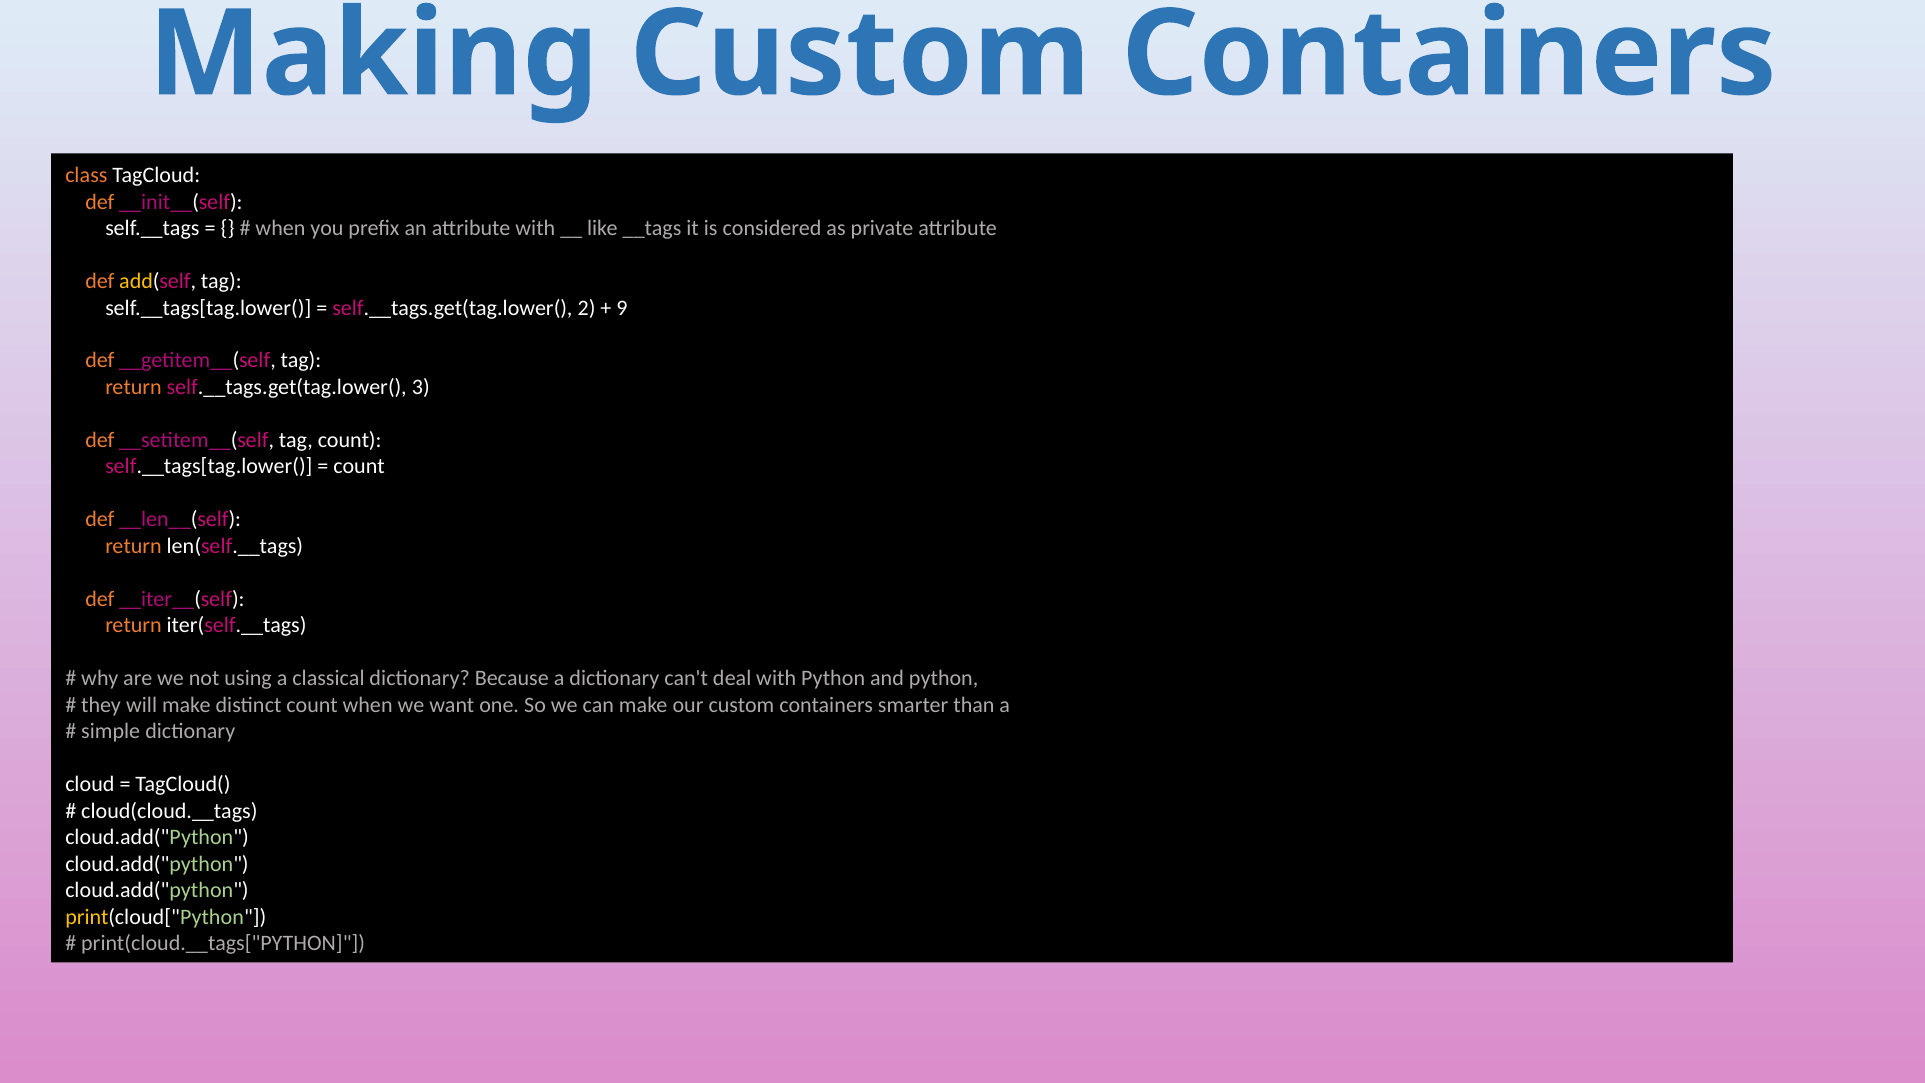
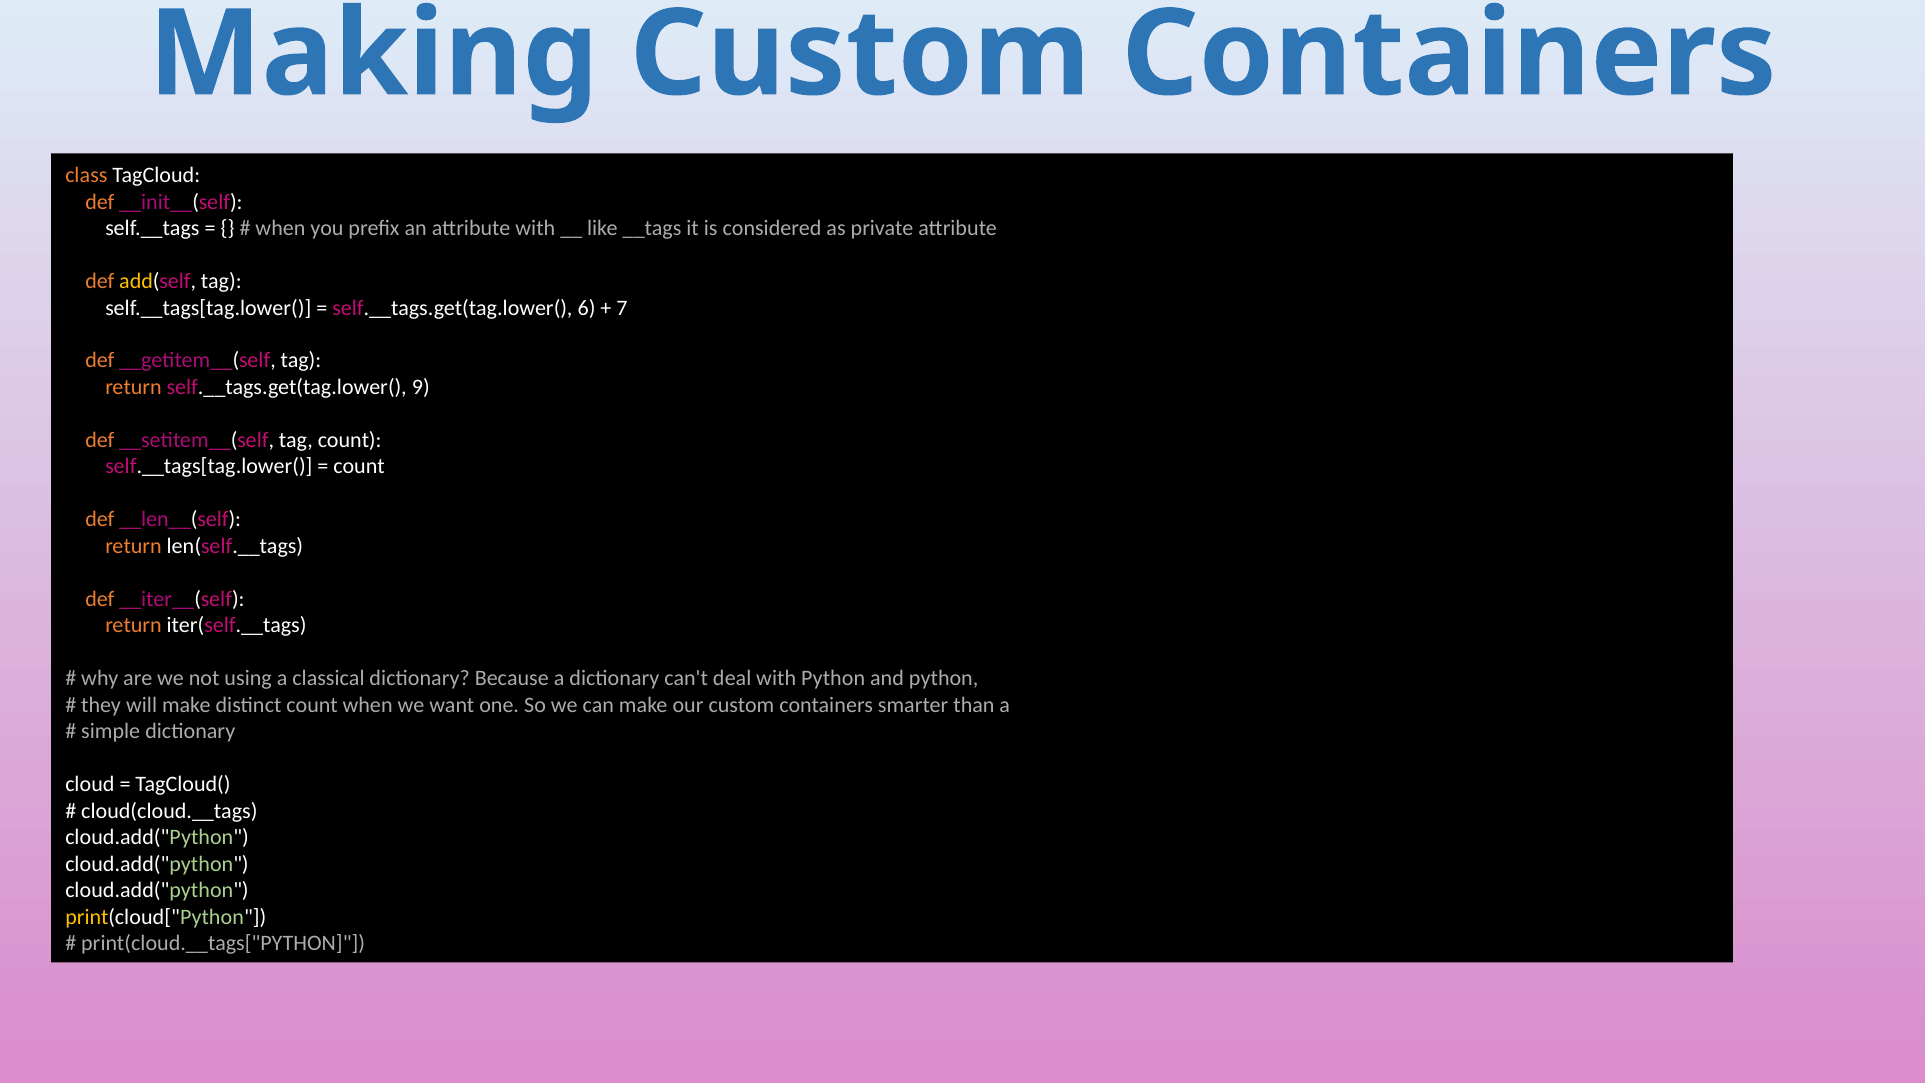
2: 2 -> 6 (587, 308)
9: 9 -> 7 (622, 308)
3: 3 -> 9 (421, 387)
